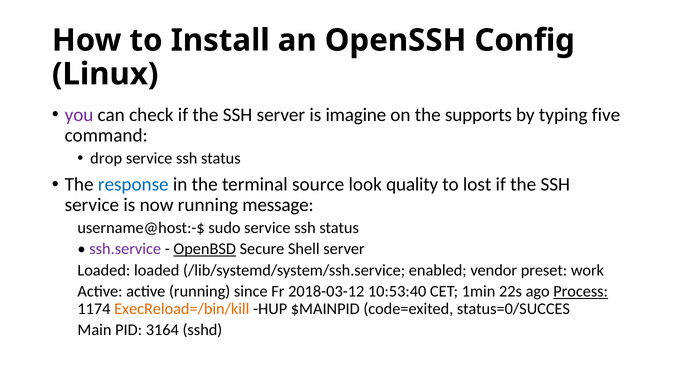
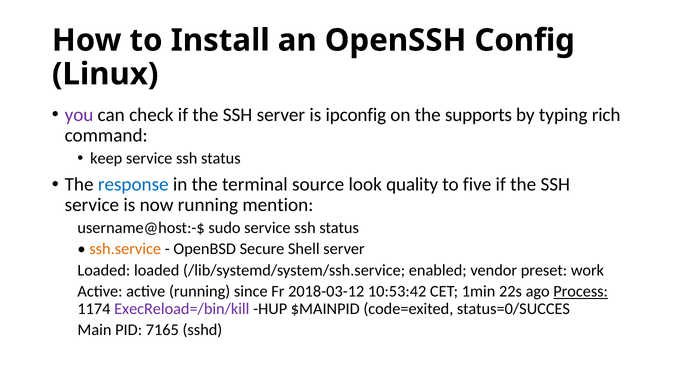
imagine: imagine -> ipconfig (356, 115)
five: five -> rich (606, 115)
drop: drop -> keep (106, 158)
lost: lost -> five (477, 184)
message: message -> mention (278, 205)
ssh.service colour: purple -> orange (125, 249)
OpenBSD underline: present -> none (205, 249)
10:53:40: 10:53:40 -> 10:53:42 (397, 291)
ExecReload=/bin/kill colour: orange -> purple (182, 309)
3164: 3164 -> 7165 (162, 330)
